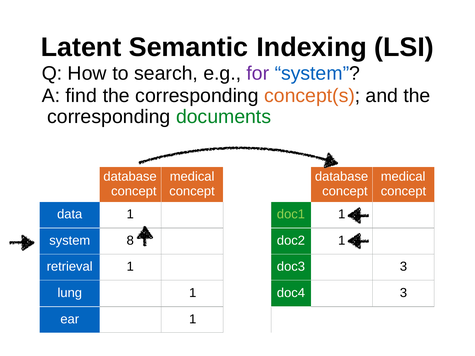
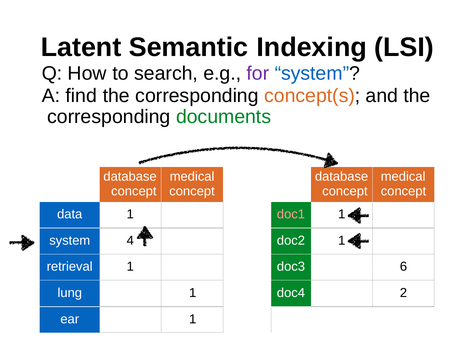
doc1 colour: light green -> pink (291, 214)
8: 8 -> 4 (130, 241)
doc3 3: 3 -> 6 (403, 267)
doc4 3: 3 -> 2 (403, 293)
